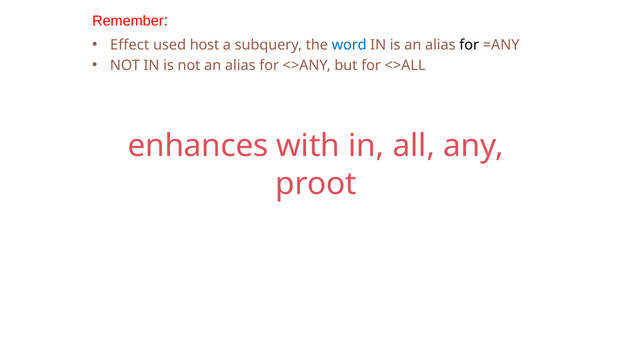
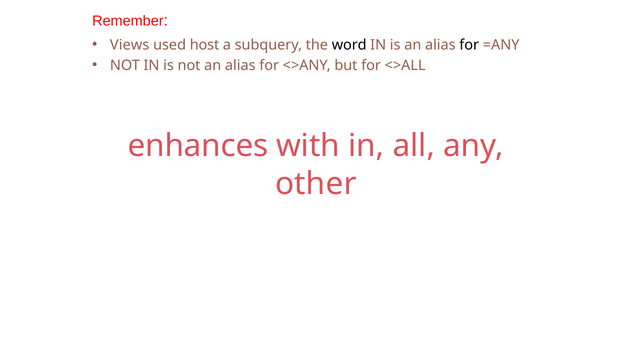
Effect: Effect -> Views (130, 45)
word colour: blue -> black (349, 45)
proot: proot -> other (316, 184)
